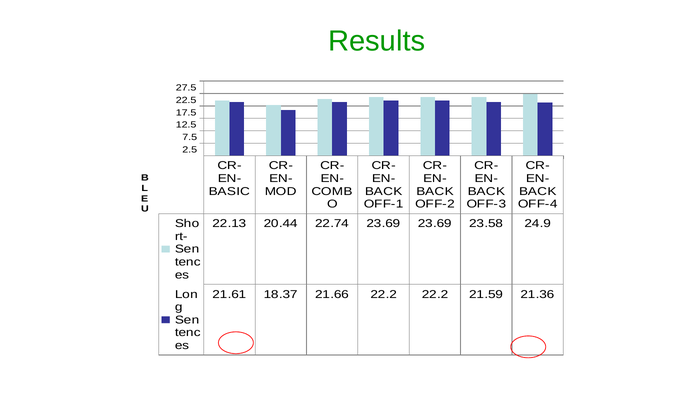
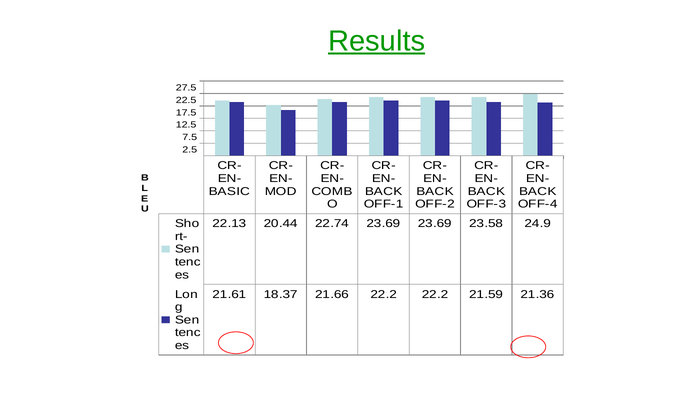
Results underline: none -> present (377, 41)
